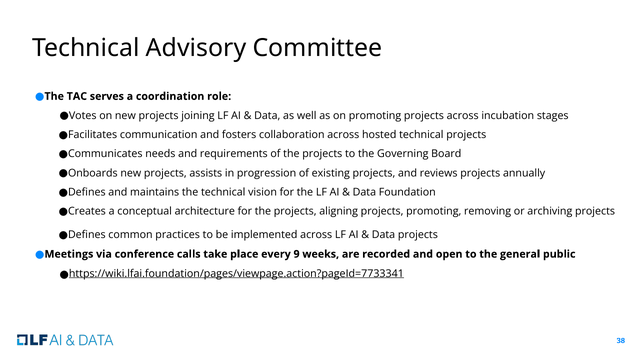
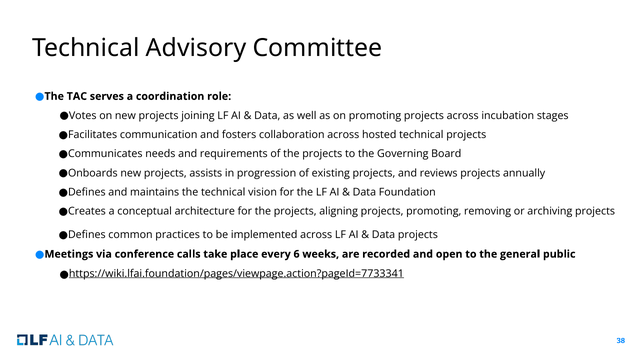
9: 9 -> 6 (297, 254)
